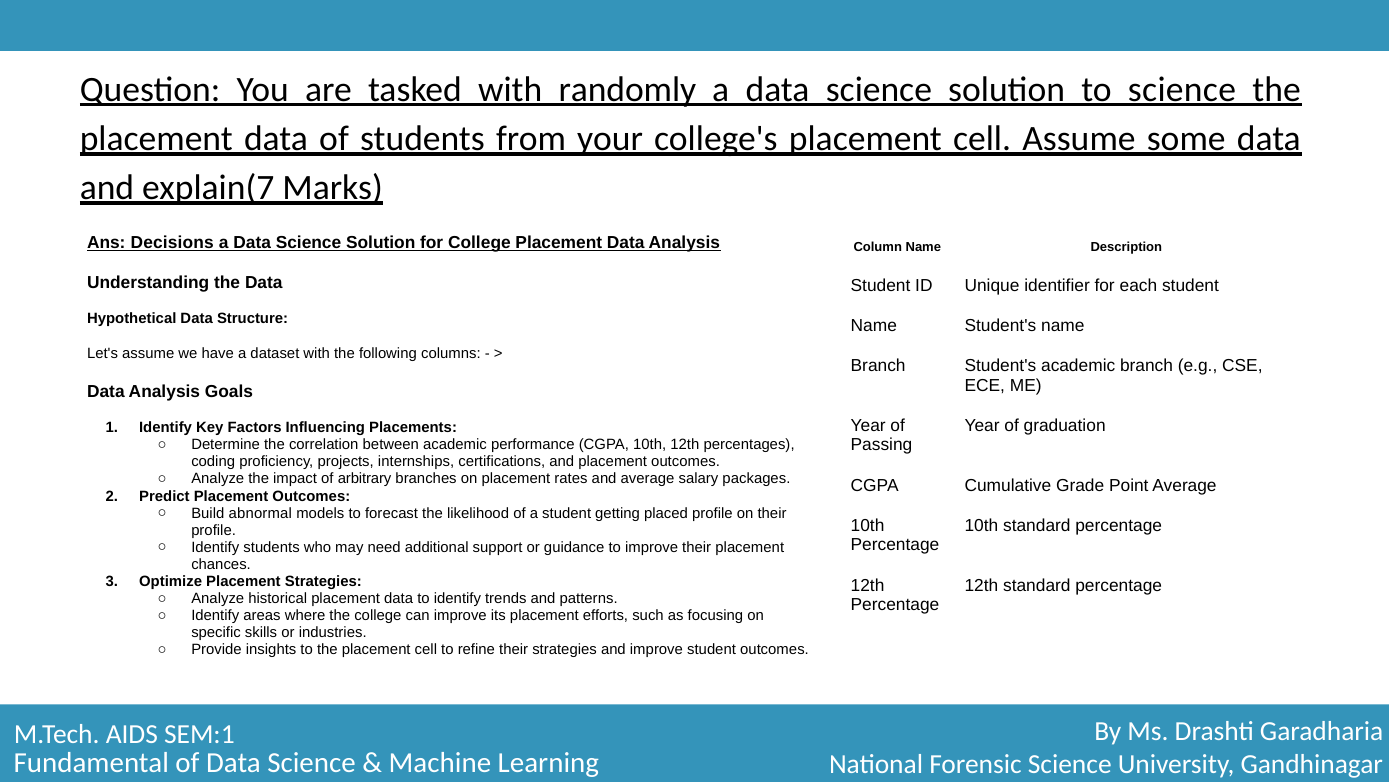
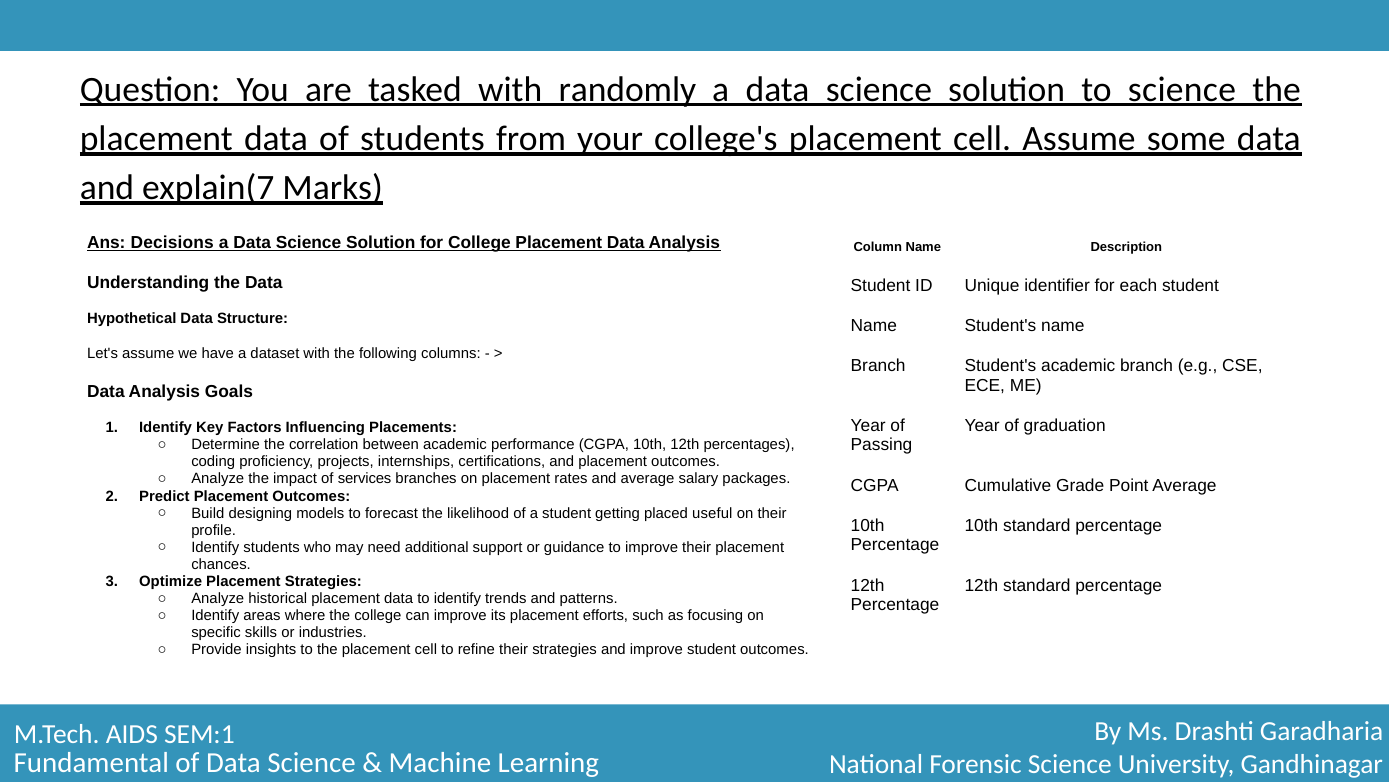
arbitrary: arbitrary -> services (365, 479)
abnormal: abnormal -> designing (260, 513)
placed profile: profile -> useful (712, 513)
